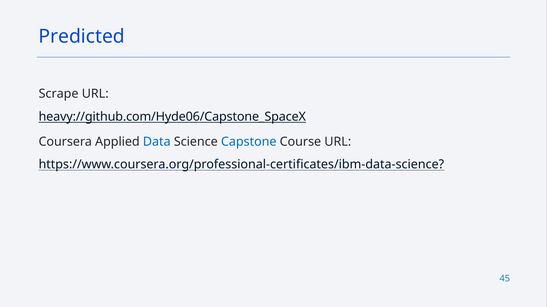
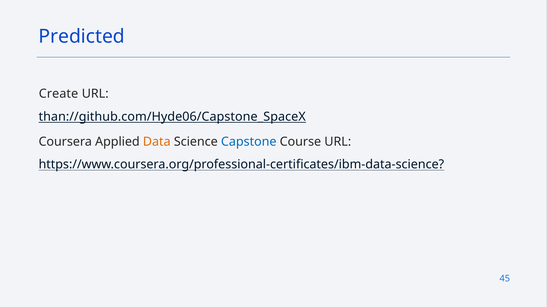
Scrape: Scrape -> Create (59, 94)
heavy://github.com/Hyde06/Capstone_SpaceX: heavy://github.com/Hyde06/Capstone_SpaceX -> than://github.com/Hyde06/Capstone_SpaceX (172, 117)
Data colour: blue -> orange (157, 142)
